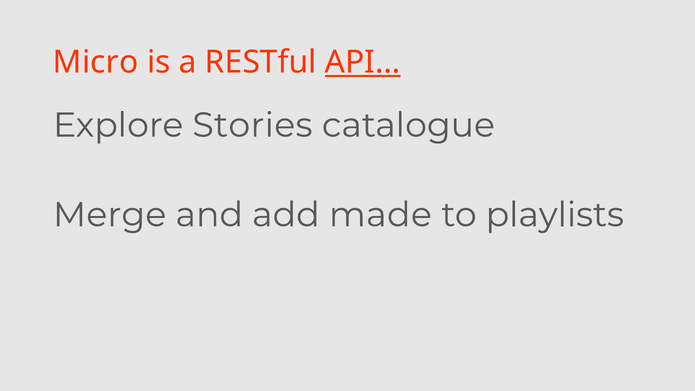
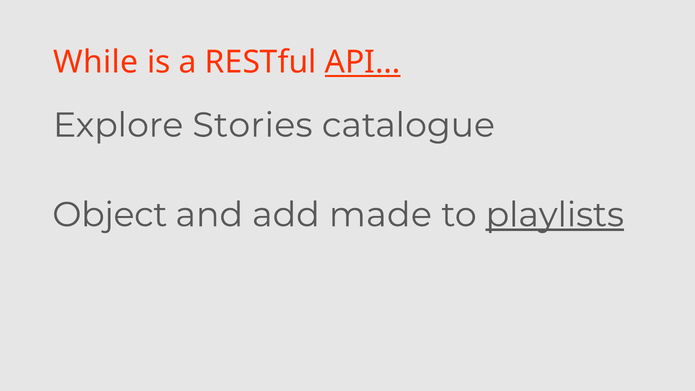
Micro: Micro -> While (96, 62)
Merge: Merge -> Object (110, 215)
playlists underline: none -> present (555, 215)
